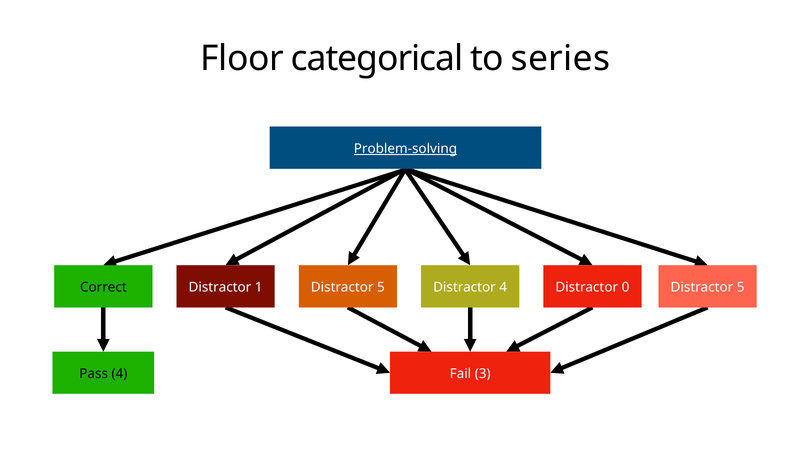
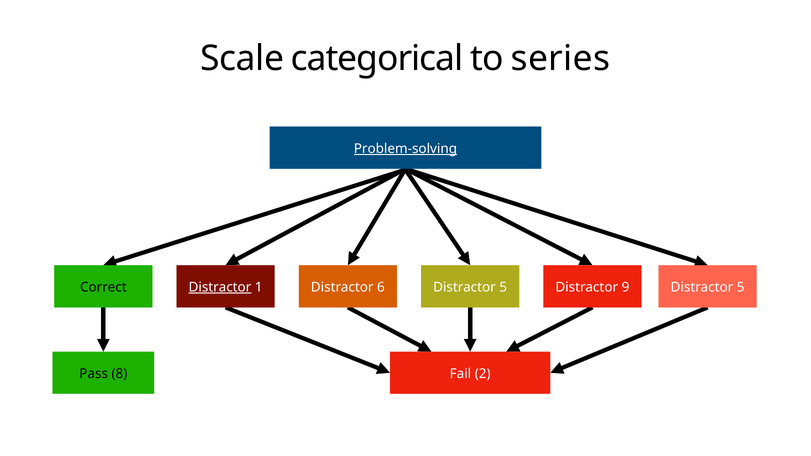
Floor: Floor -> Scale (242, 59)
Distractor underline: none -> present (220, 287)
1 Distractor 5: 5 -> 6 (381, 287)
4: 4 -> 5 (503, 287)
0: 0 -> 9 (626, 287)
Pass 4: 4 -> 8 (119, 374)
3: 3 -> 2 (483, 374)
